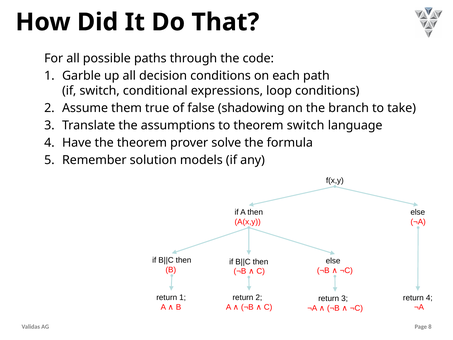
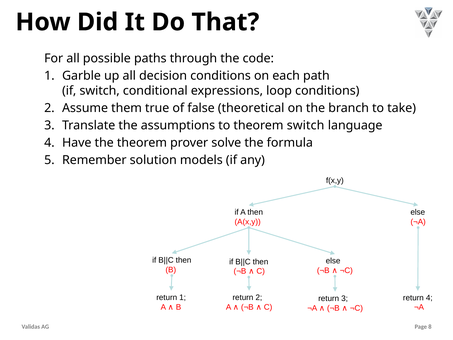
shadowing: shadowing -> theoretical (251, 108)
